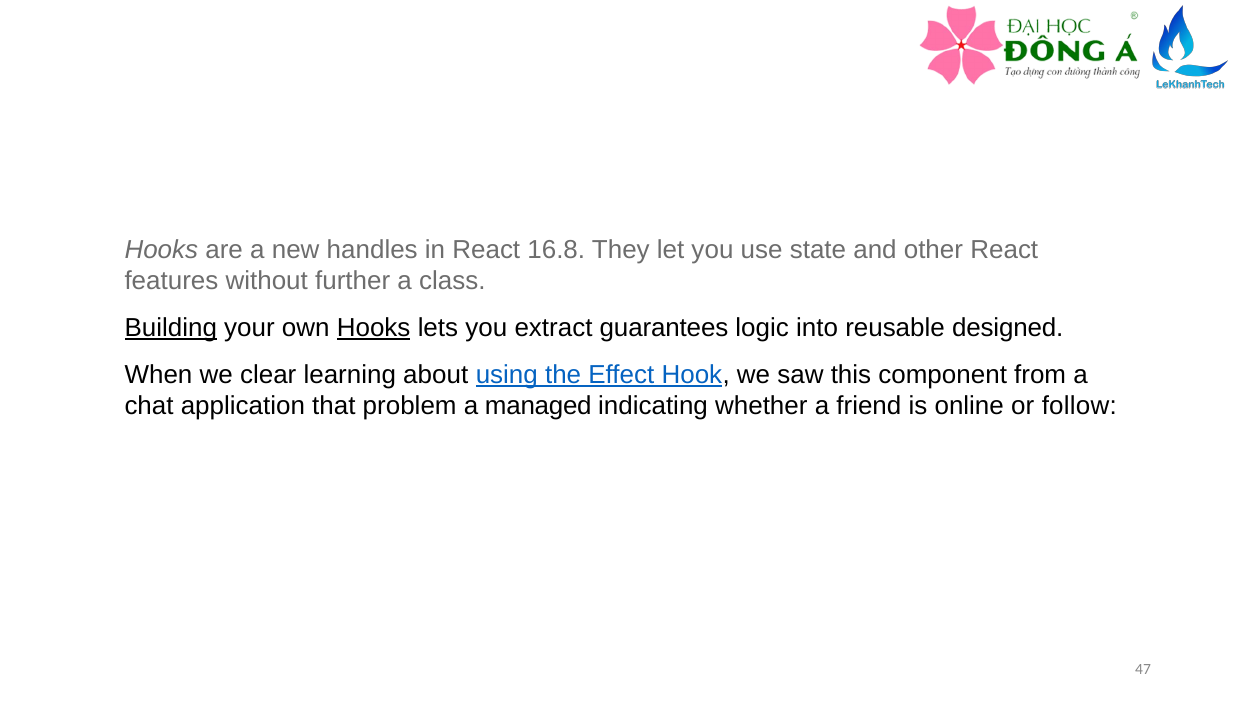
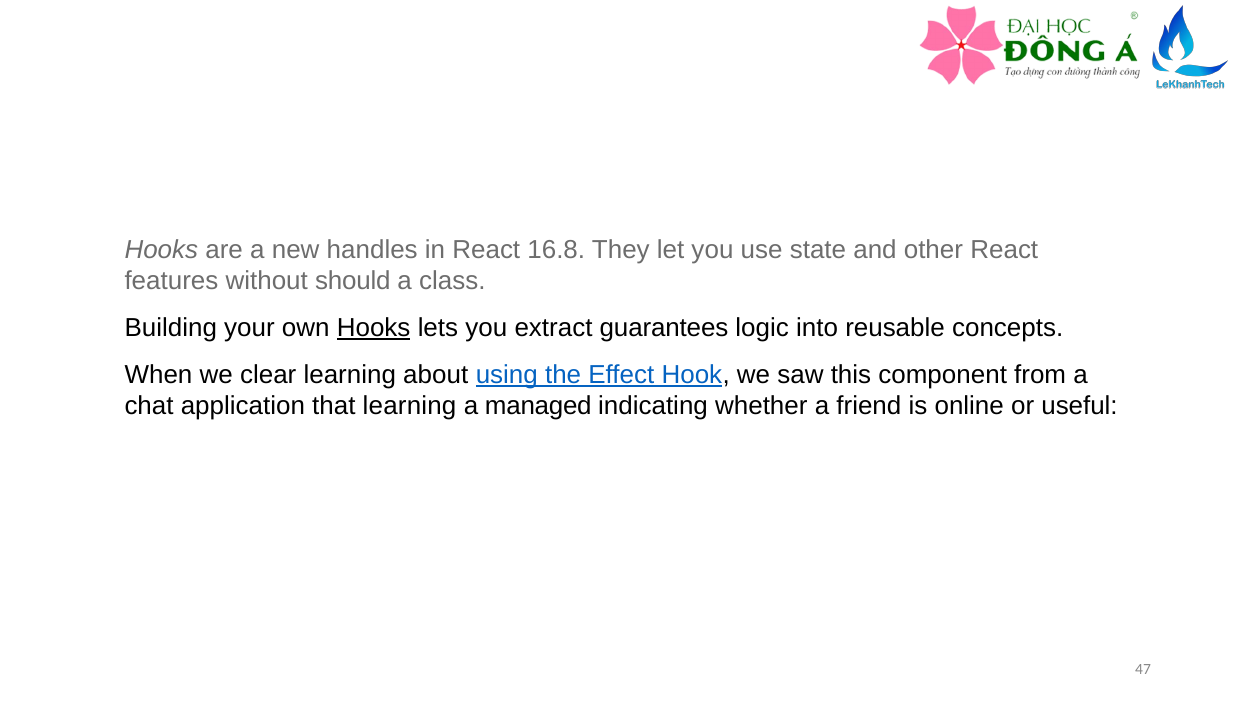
further: further -> should (353, 281)
Building underline: present -> none (171, 328)
designed: designed -> concepts (1008, 328)
that problem: problem -> learning (410, 406)
follow: follow -> useful (1079, 406)
